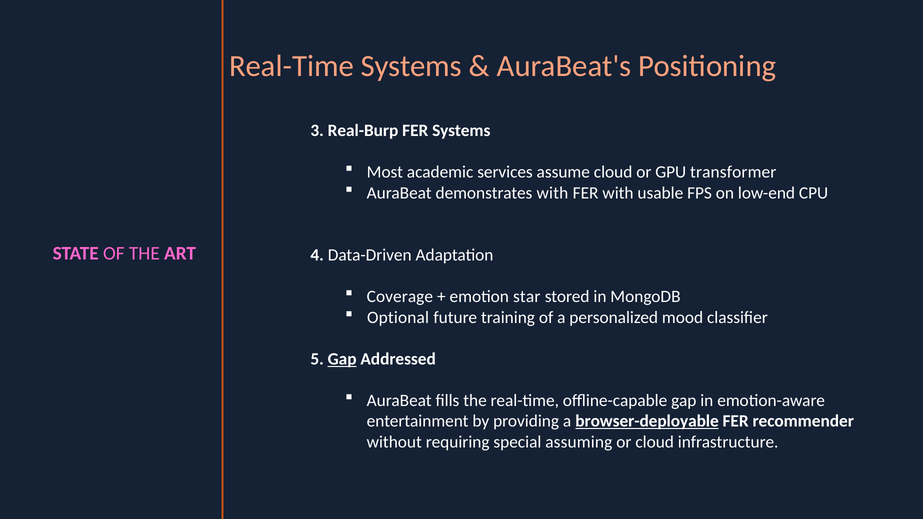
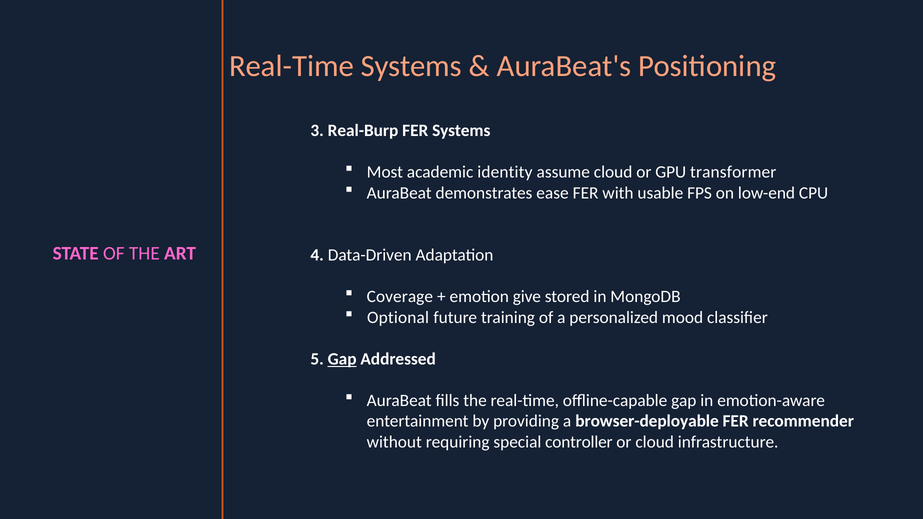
services: services -> identity (505, 172)
demonstrates with: with -> ease (552, 193)
star: star -> give (527, 297)
browser-deployable underline: present -> none (647, 421)
assuming: assuming -> controller (579, 442)
